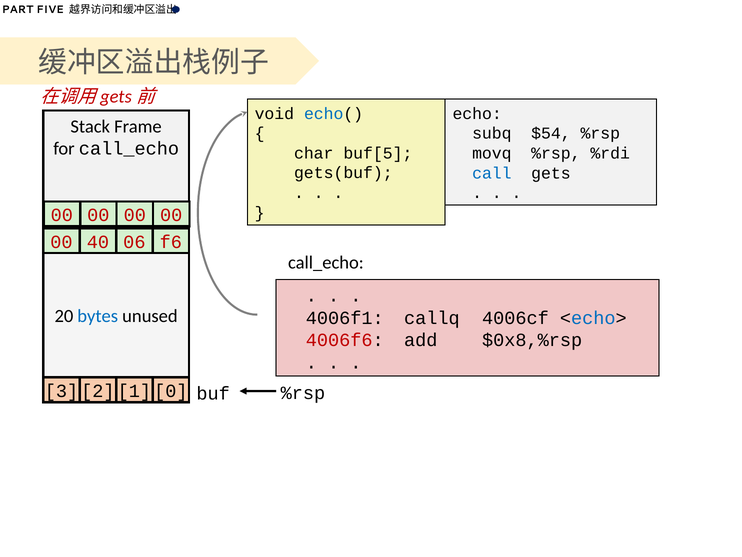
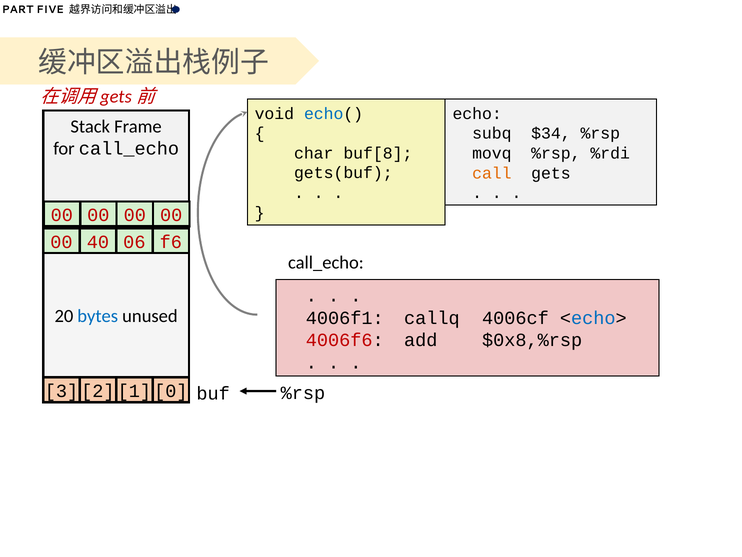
$54: $54 -> $34 (551, 133)
buf[5: buf[5 -> buf[8 (378, 153)
call colour: blue -> orange (492, 173)
